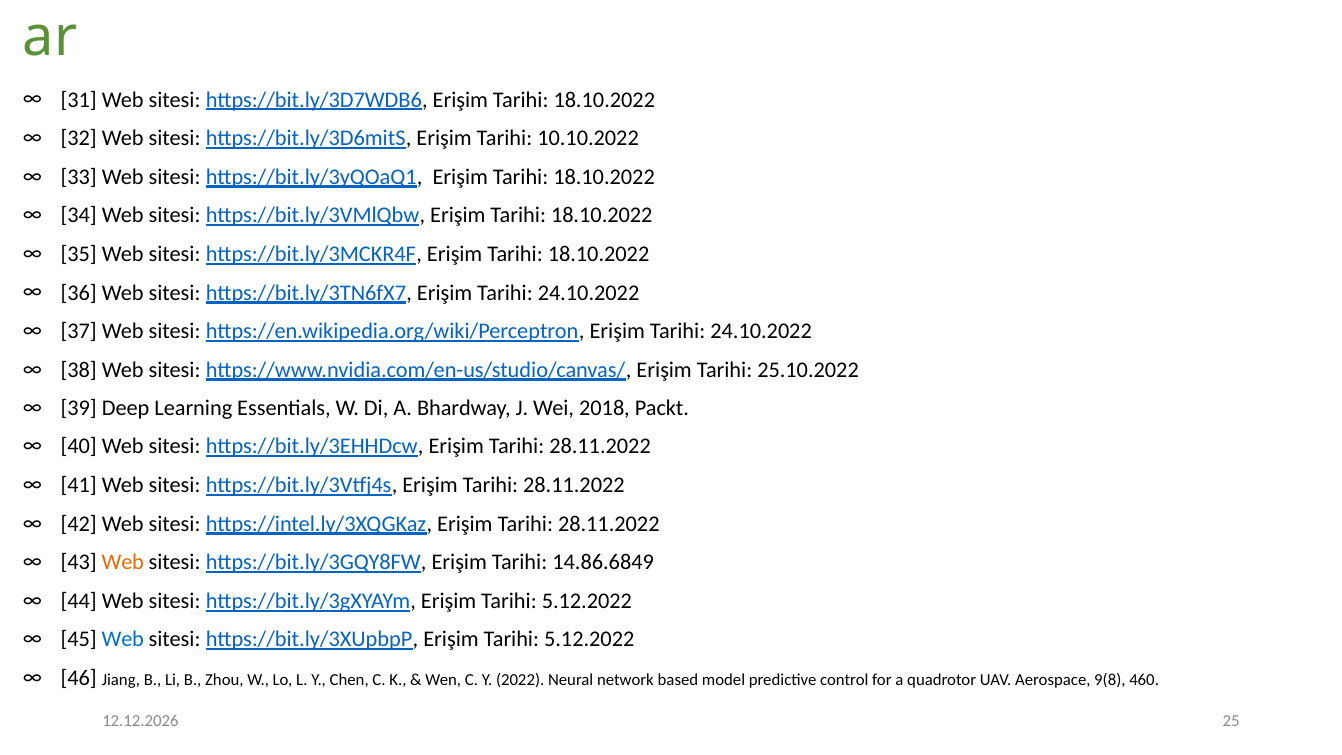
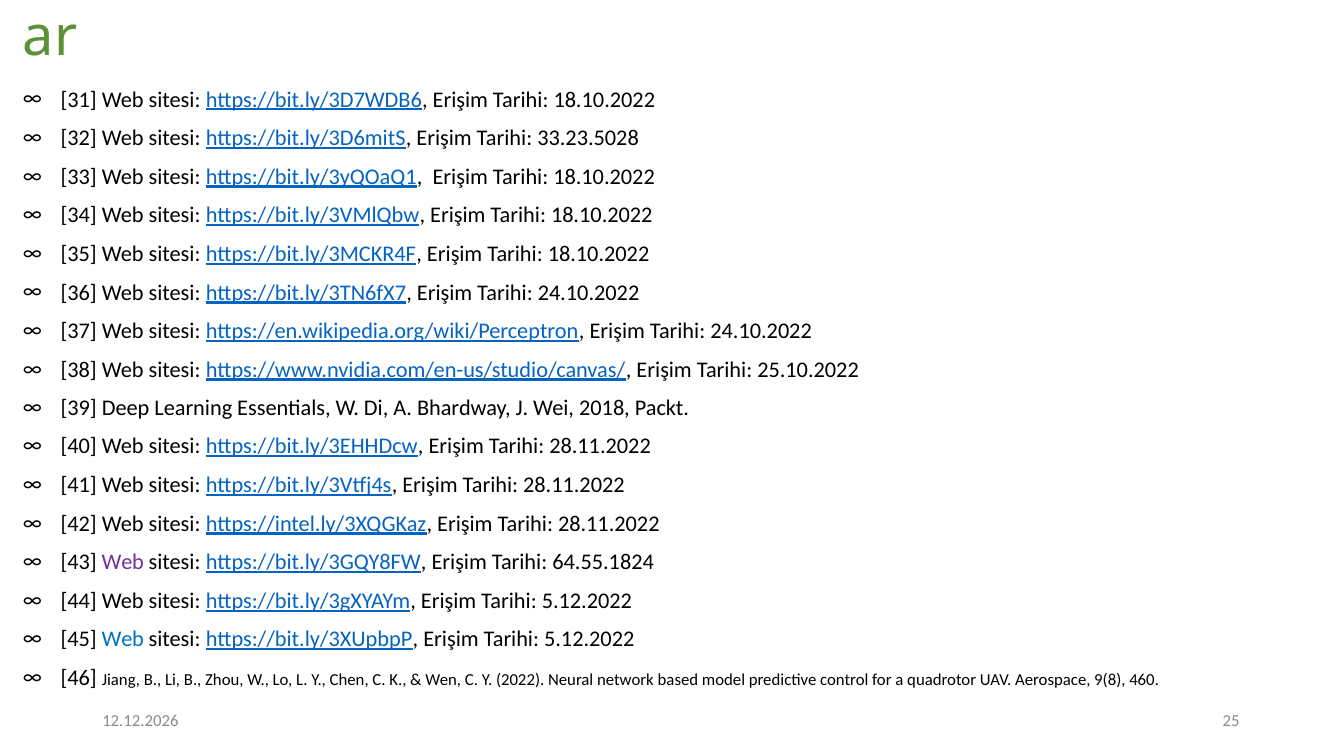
10.10.2022: 10.10.2022 -> 33.23.5028 (588, 138)
Web colour: orange -> purple (123, 562)
14.86.6849: 14.86.6849 -> 64.55.1824 (603, 562)
